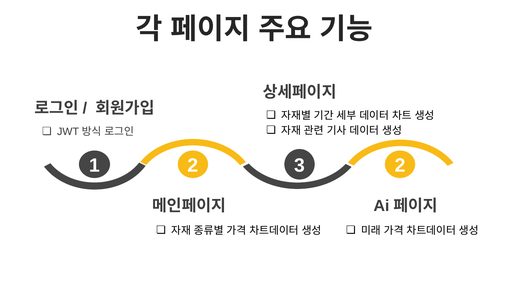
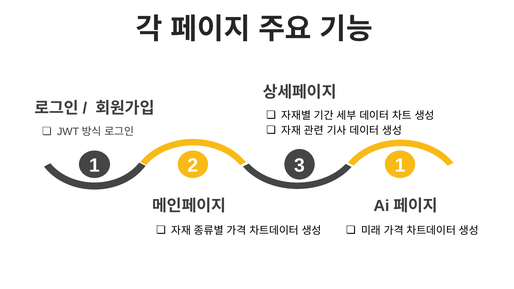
1 2: 2 -> 1 (400, 166)
